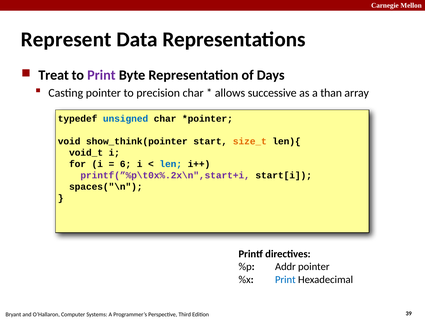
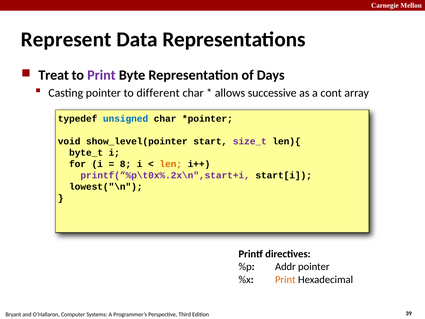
precision: precision -> different (158, 93)
than: than -> cont (331, 93)
show_think(pointer: show_think(pointer -> show_level(pointer (137, 141)
size_t colour: orange -> purple (250, 141)
void_t: void_t -> byte_t (86, 152)
6: 6 -> 8 (126, 164)
len colour: blue -> orange (171, 164)
spaces("\n: spaces("\n -> lowest("\n (106, 186)
Print colour: blue -> orange (285, 279)
